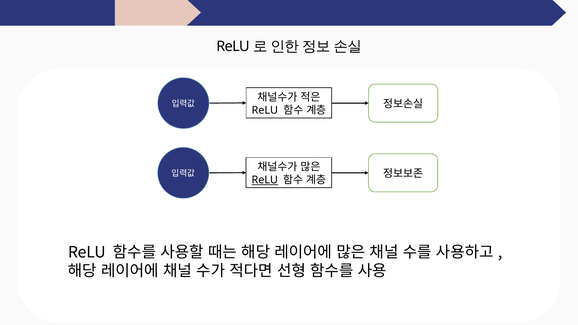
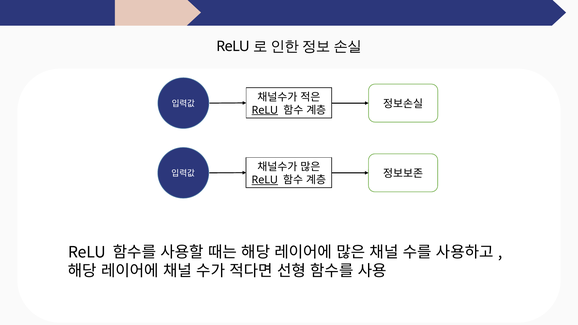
ReLU underline: none -> present (265, 110)
